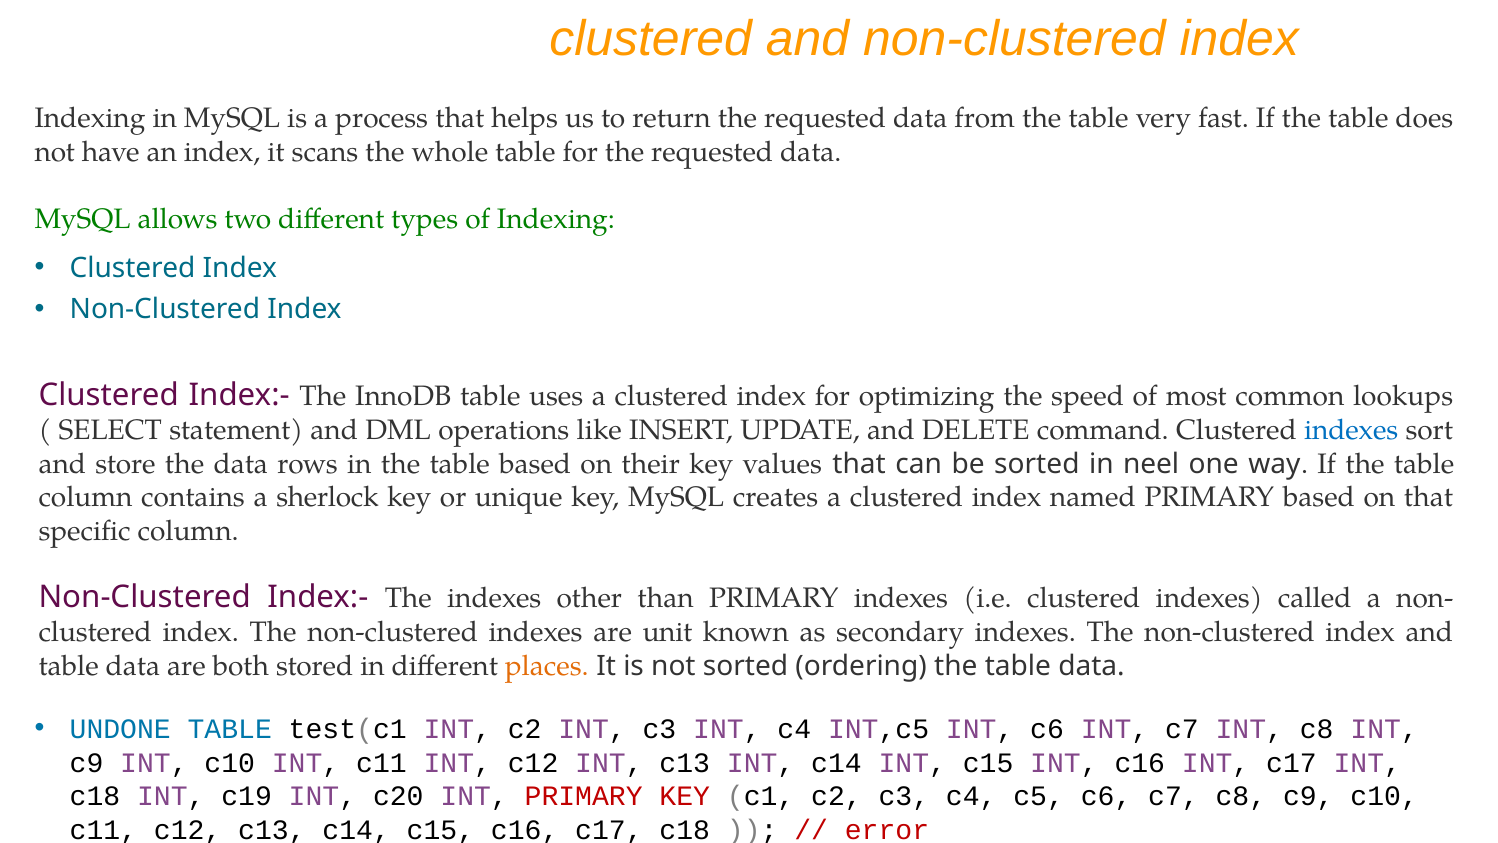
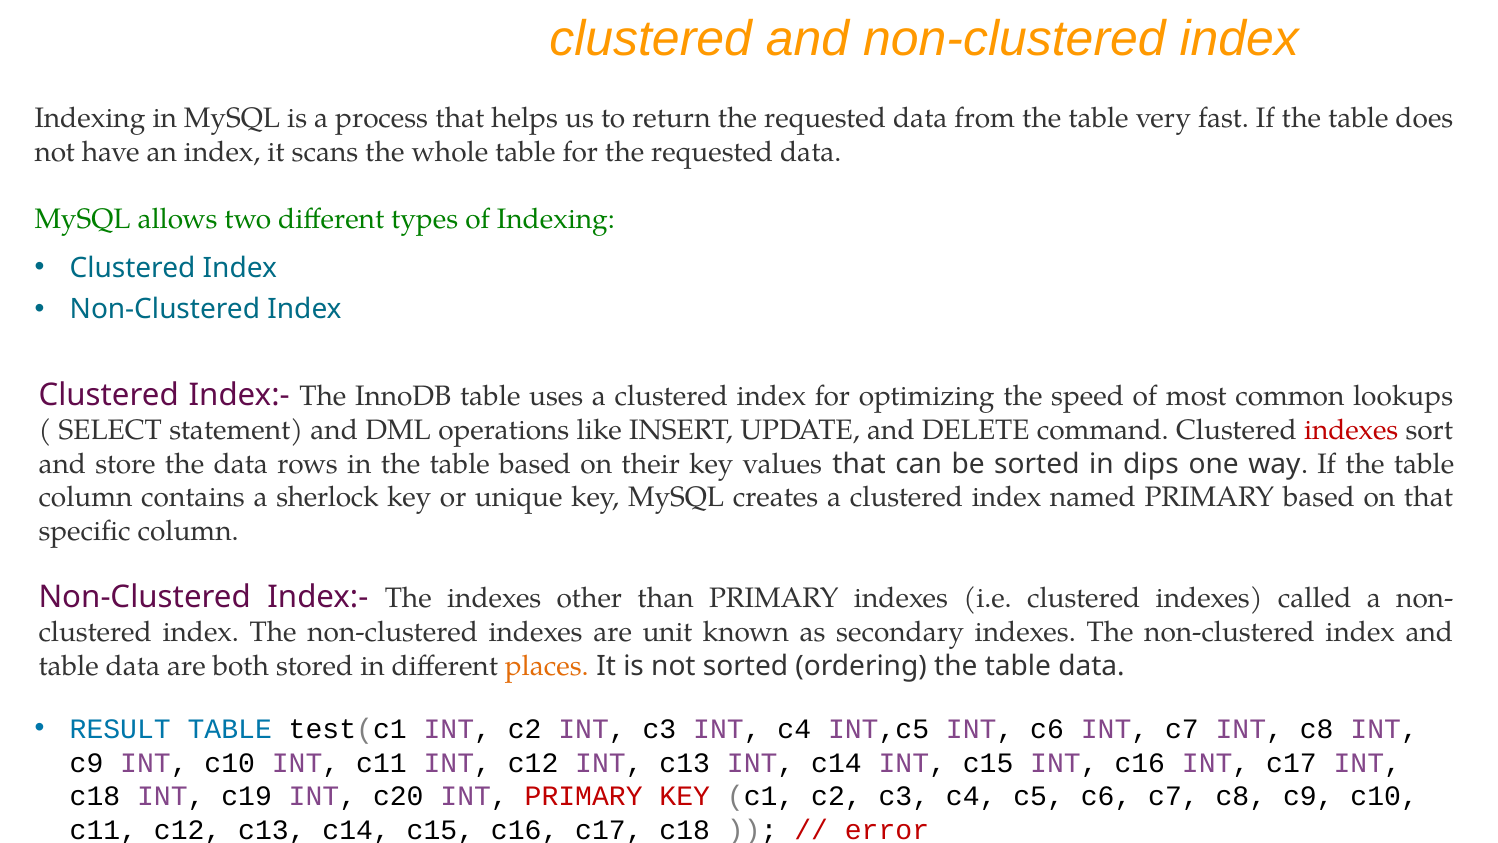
indexes colour: blue -> red (1351, 430)
neel: neel -> dips (1151, 464)
UNDONE: UNDONE -> RESULT (120, 729)
